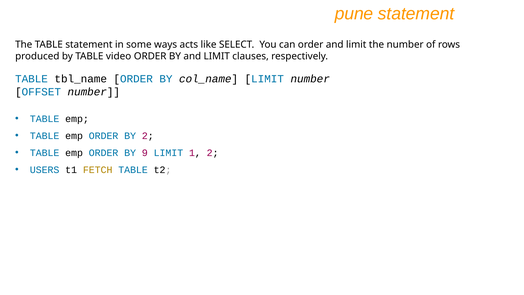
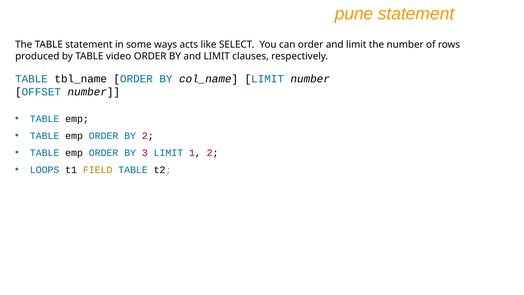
9: 9 -> 3 (145, 153)
USERS: USERS -> LOOPS (45, 170)
FETCH: FETCH -> FIELD (98, 170)
